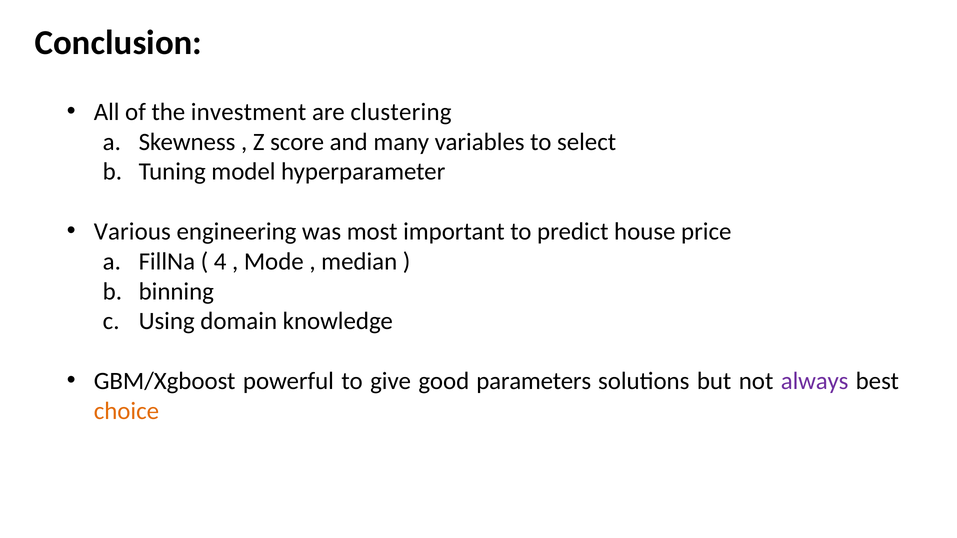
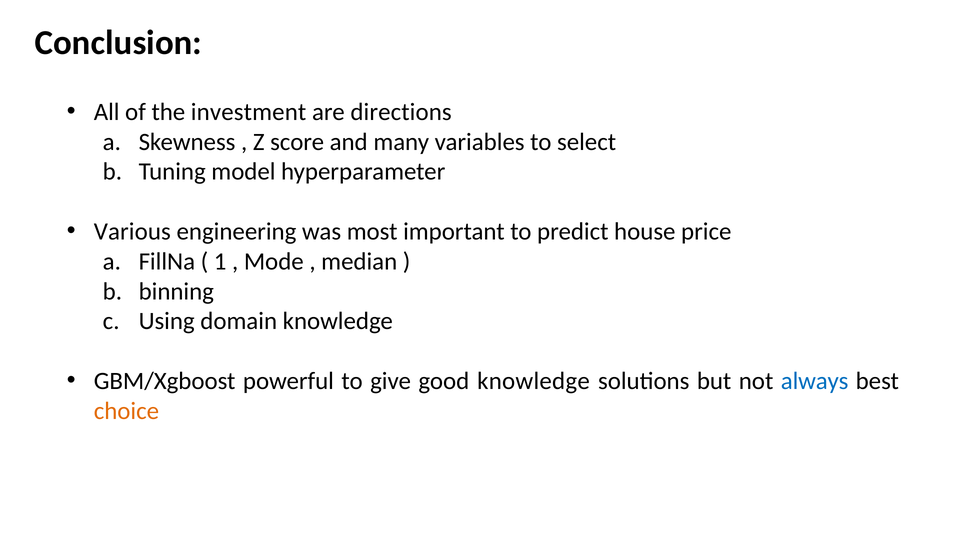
clustering: clustering -> directions (401, 112)
4: 4 -> 1 (220, 262)
good parameters: parameters -> knowledge (534, 381)
always colour: purple -> blue (815, 381)
